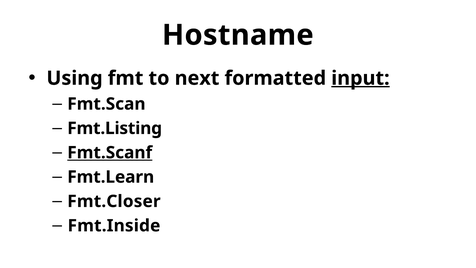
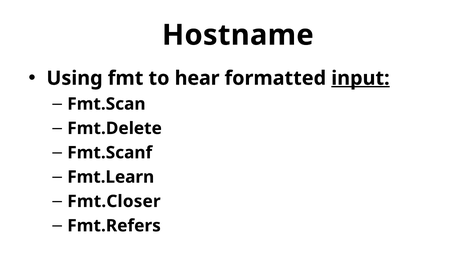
next: next -> hear (197, 78)
Fmt.Listing: Fmt.Listing -> Fmt.Delete (115, 128)
Fmt.Scanf underline: present -> none (110, 153)
Fmt.Inside: Fmt.Inside -> Fmt.Refers (114, 226)
